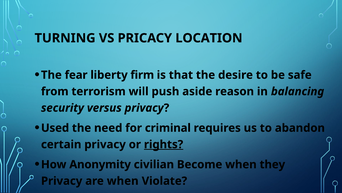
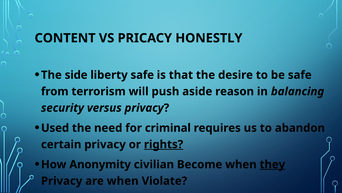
TURNING: TURNING -> CONTENT (65, 38)
LOCATION: LOCATION -> HONESTLY (209, 38)
fear: fear -> side (76, 75)
liberty firm: firm -> safe (142, 75)
they underline: none -> present (272, 164)
